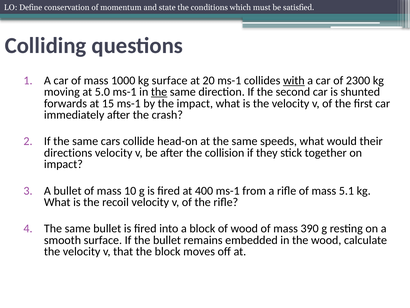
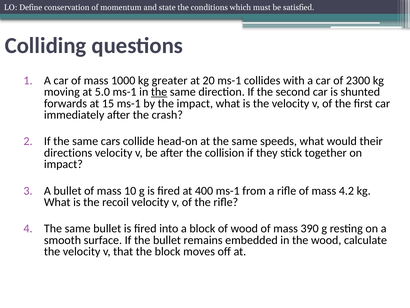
kg surface: surface -> greater (170, 80)
with underline: present -> none (294, 80)
5.1: 5.1 -> 4.2 (346, 190)
